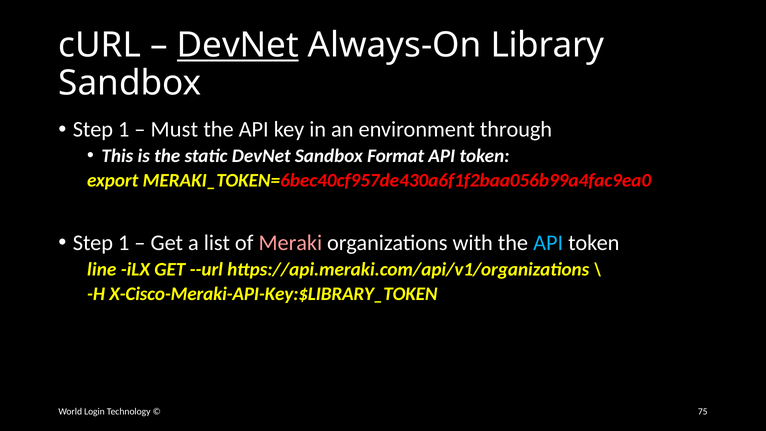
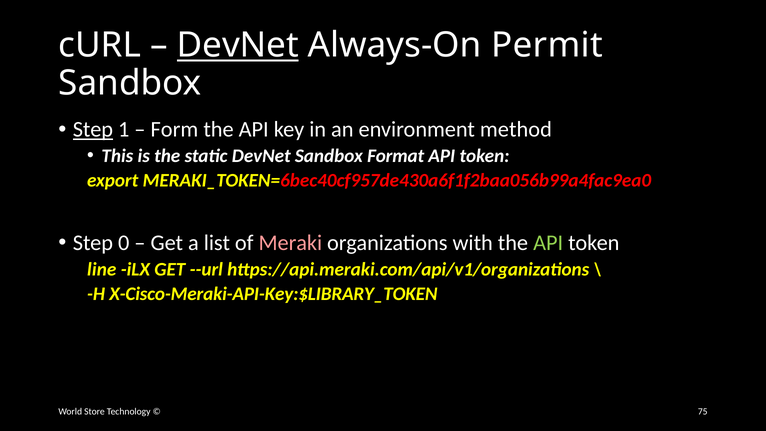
Library: Library -> Permit (547, 45)
Step underline: none -> present (93, 129)
Must: Must -> Form (174, 129)
through: through -> method (516, 129)
1: 1 -> 0 (124, 243)
API colour: light blue -> light green (548, 243)
Login: Login -> Store (94, 411)
